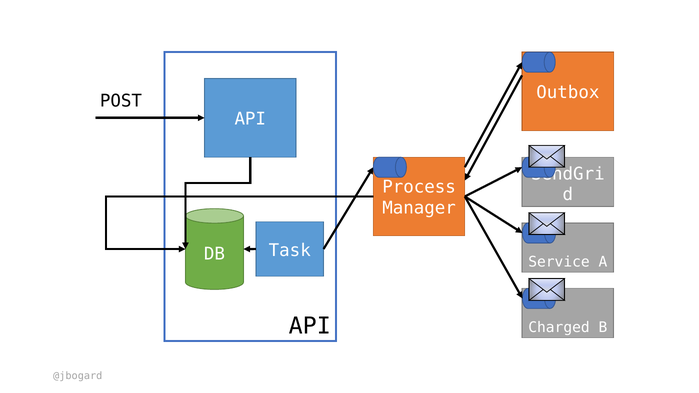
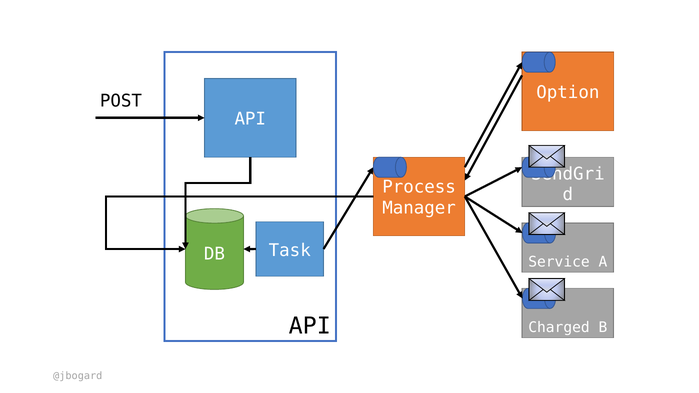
Outbox: Outbox -> Option (568, 93)
